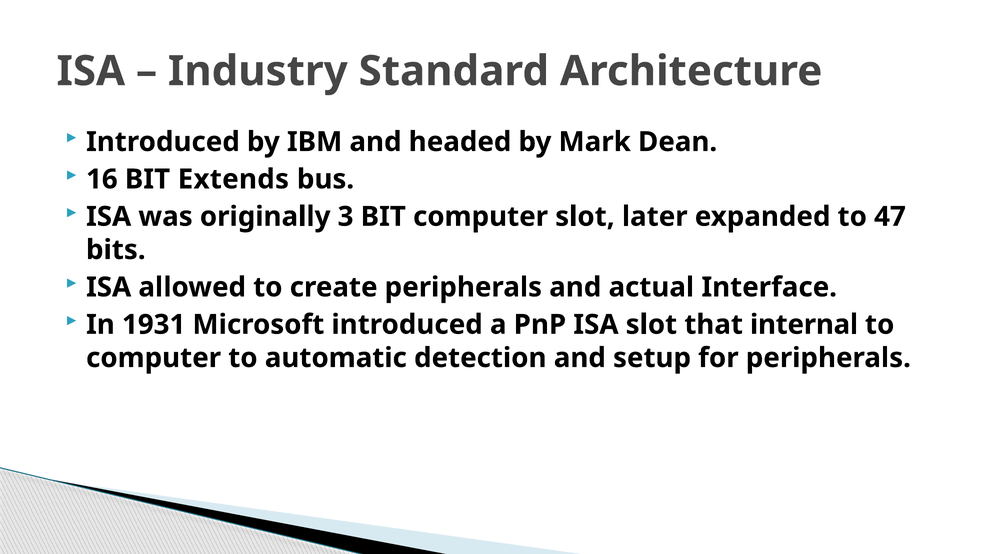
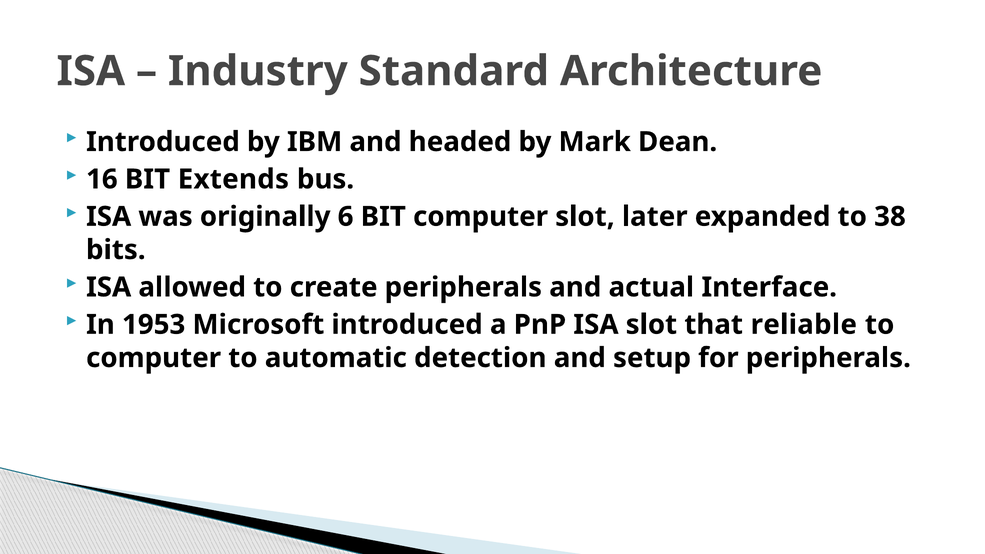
3: 3 -> 6 (346, 217)
47: 47 -> 38 (890, 217)
1931: 1931 -> 1953 (154, 325)
internal: internal -> reliable (804, 325)
